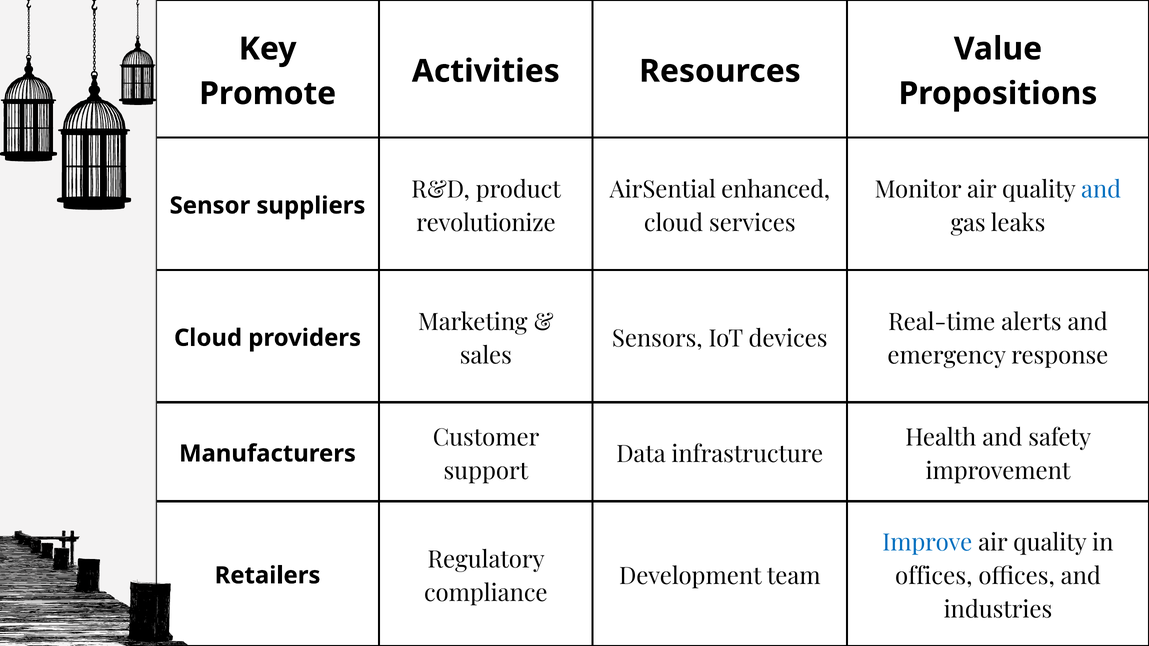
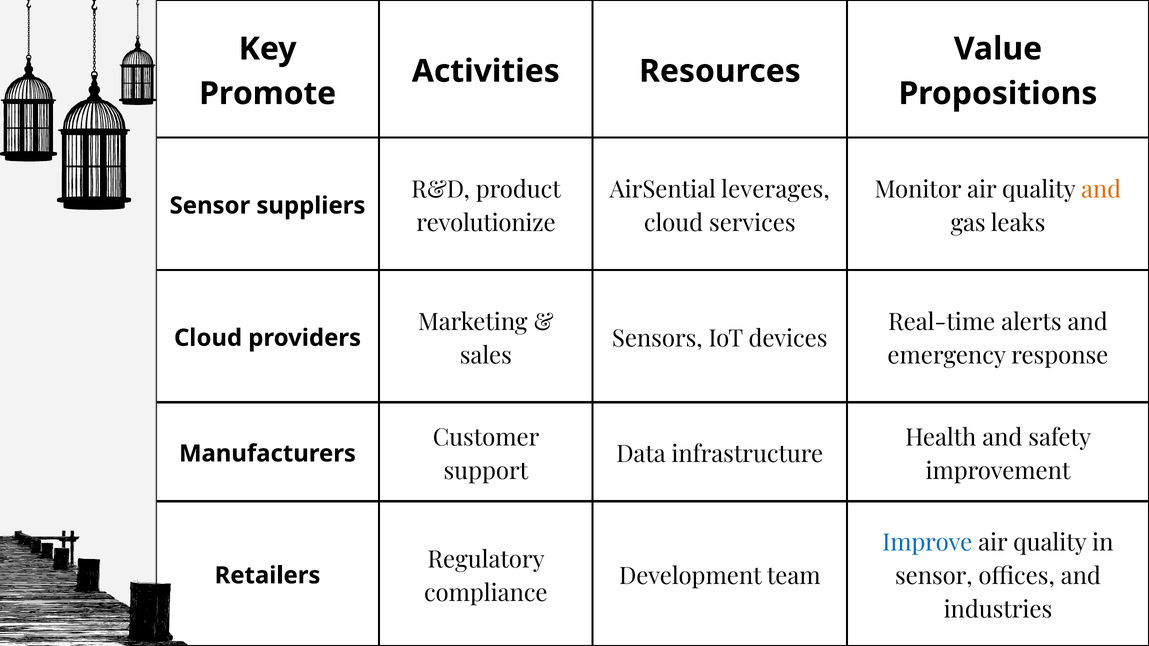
enhanced: enhanced -> leverages (775, 190)
and colour: blue -> orange (1101, 190)
offices: offices -> sensor (934, 577)
